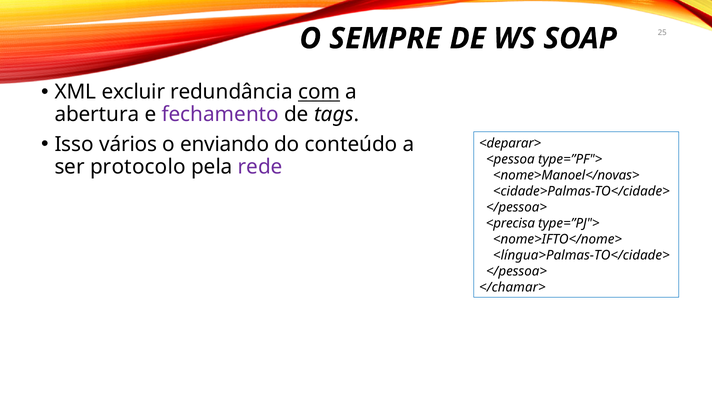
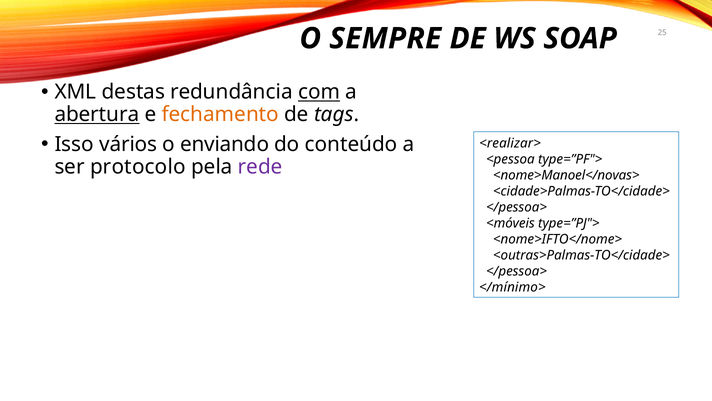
excluir: excluir -> destas (133, 92)
abertura underline: none -> present (97, 114)
fechamento colour: purple -> orange (220, 114)
<deparar>: <deparar> -> <realizar> (510, 143)
<precisa: <precisa -> <móveis (510, 223)
<língua>Palmas-TO</cidade>: <língua>Palmas-TO</cidade> -> <outras>Palmas-TO</cidade> (581, 255)
</chamar>: </chamar> -> </mínimo> (512, 287)
